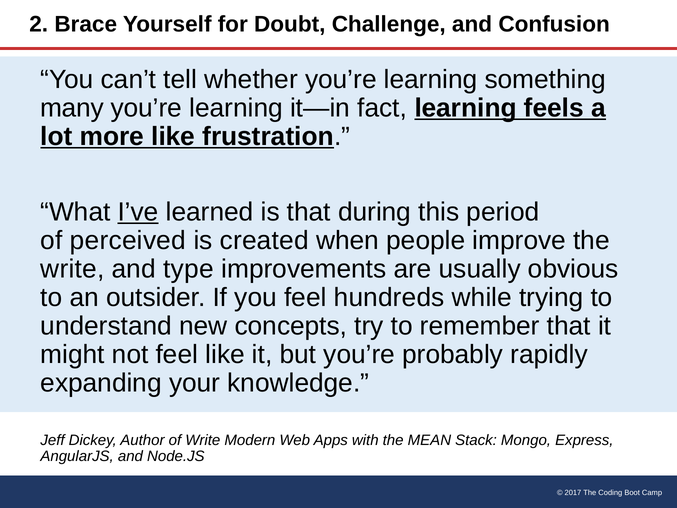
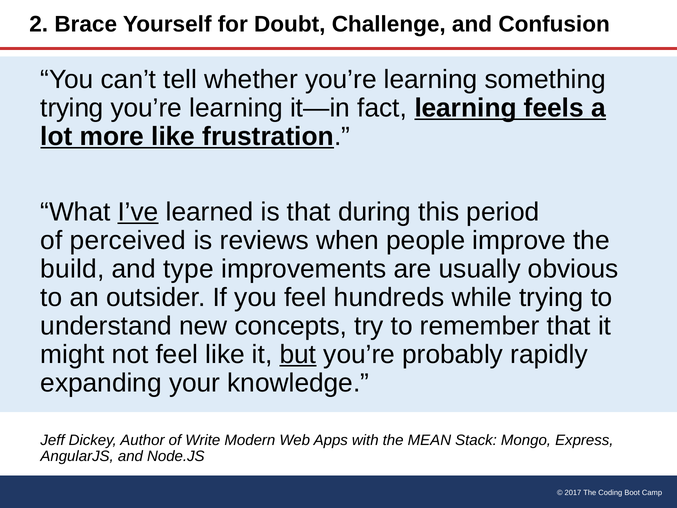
many: many -> trying (72, 108)
created: created -> reviews (264, 240)
write: write -> build (72, 269)
but underline: none -> present (298, 354)
